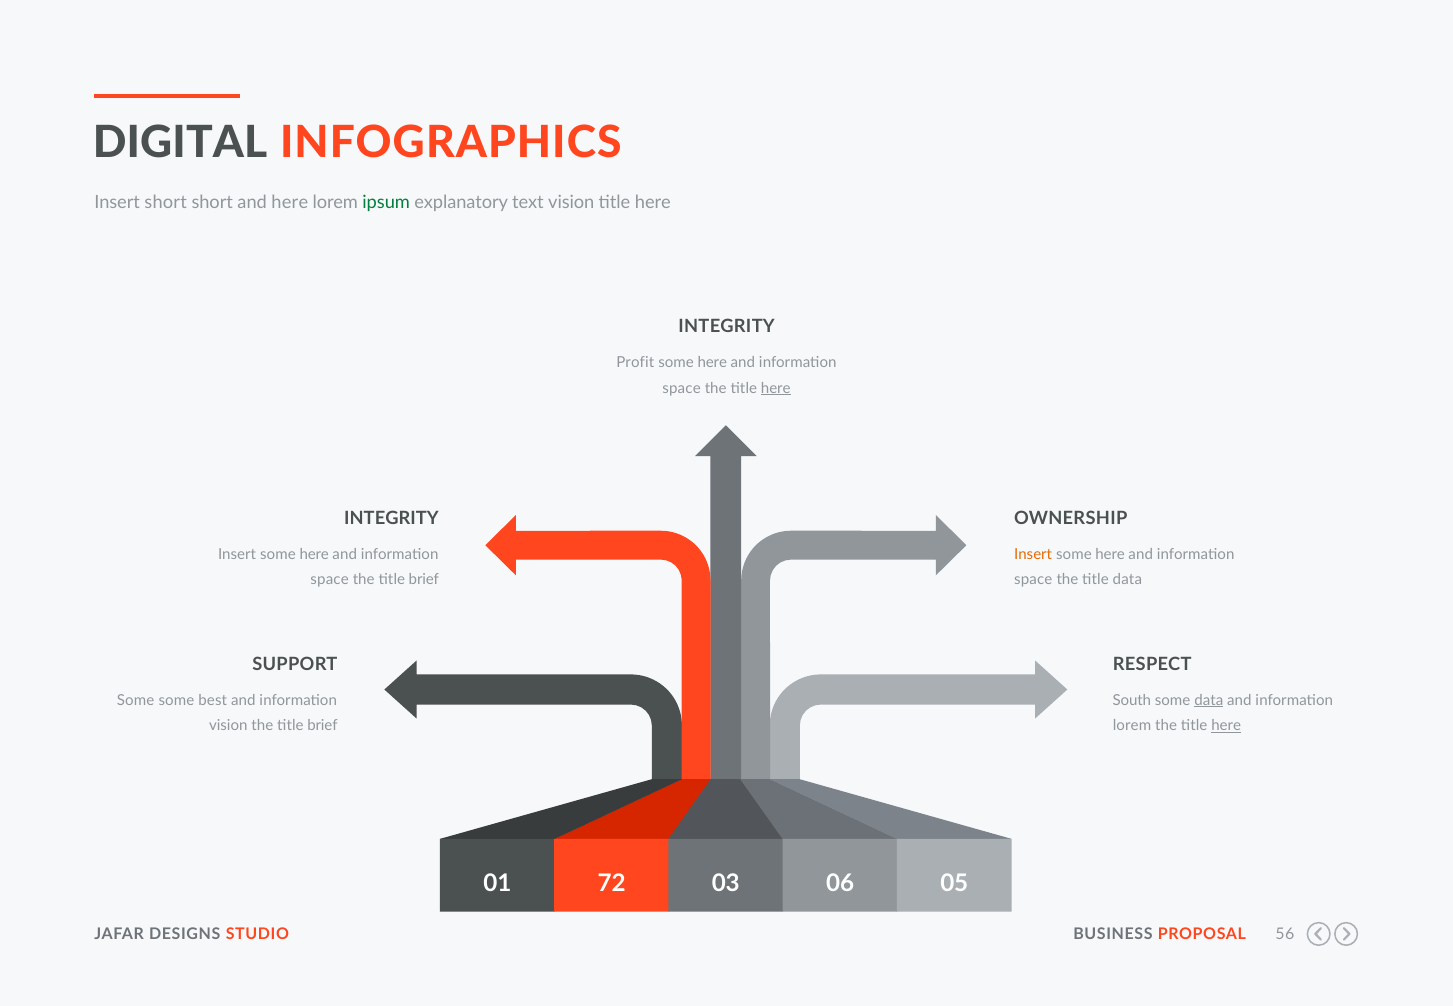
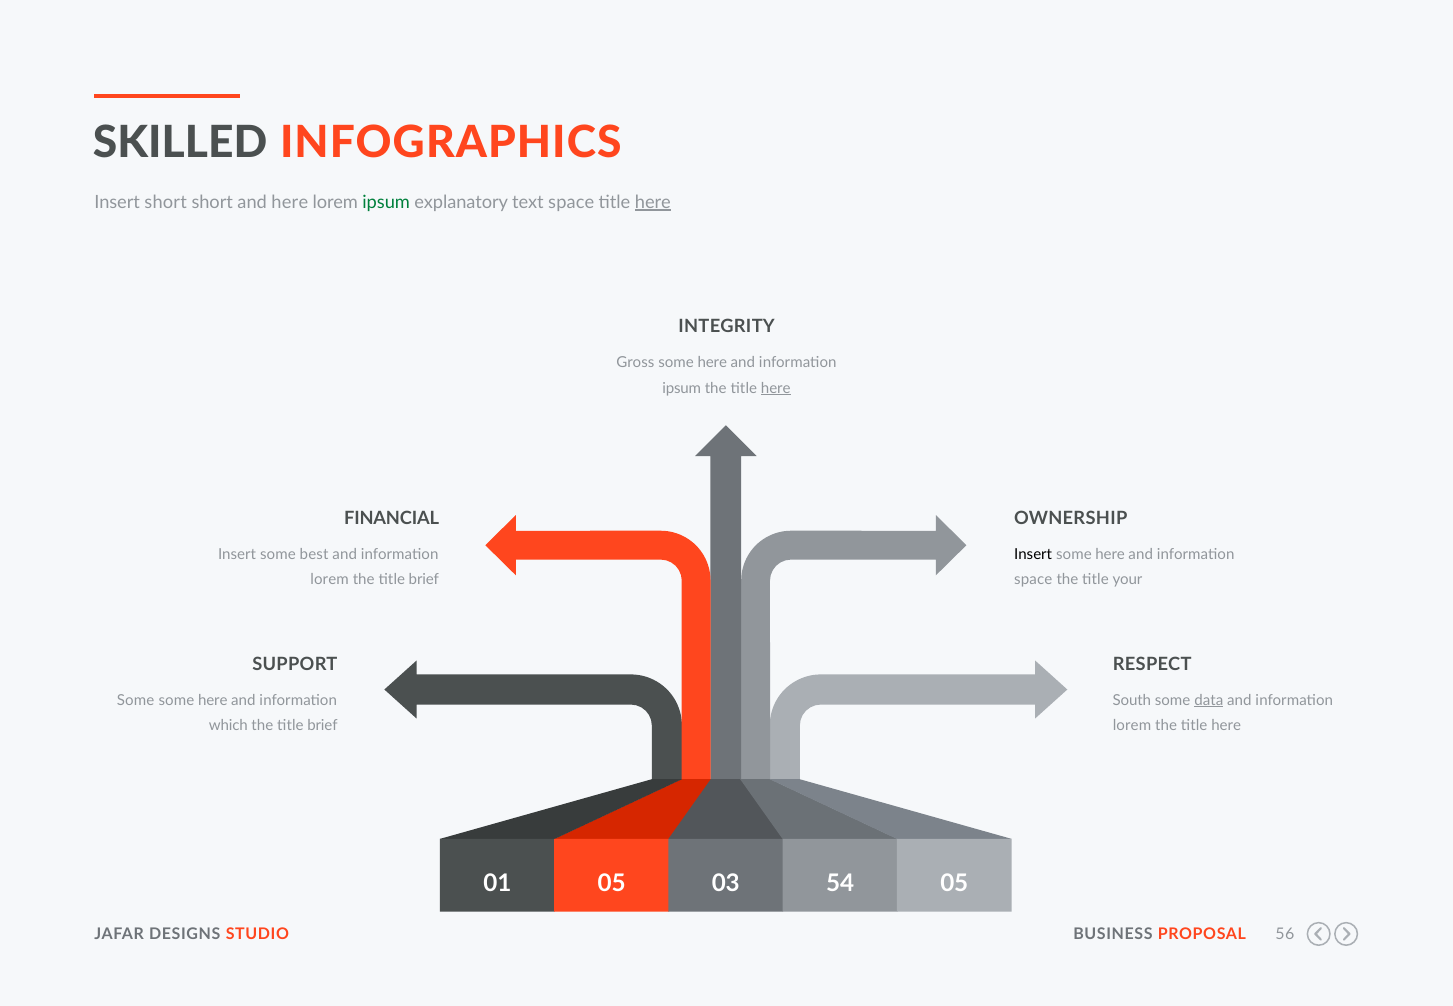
DIGITAL: DIGITAL -> SKILLED (180, 142)
text vision: vision -> space (571, 202)
here underline: none -> present (653, 202)
Profit: Profit -> Gross (635, 363)
space: space -> ipsum (682, 388)
INTEGRITY: INTEGRITY -> FINANCIAL (392, 518)
here: here -> best (314, 554)
Insert colour: orange -> black (1033, 554)
space: space -> lorem (330, 580)
title data: data -> your (1127, 580)
best: best -> here (213, 700)
vision: vision -> which (228, 726)
here underline: present -> none (1226, 726)
01 72: 72 -> 05 (612, 883)
06: 06 -> 54 (840, 883)
